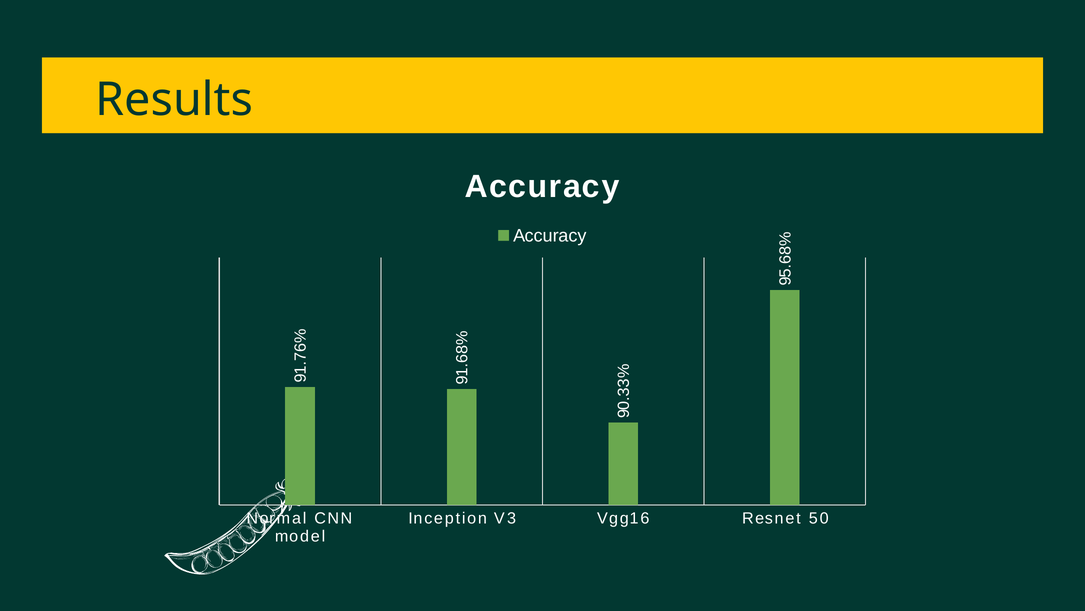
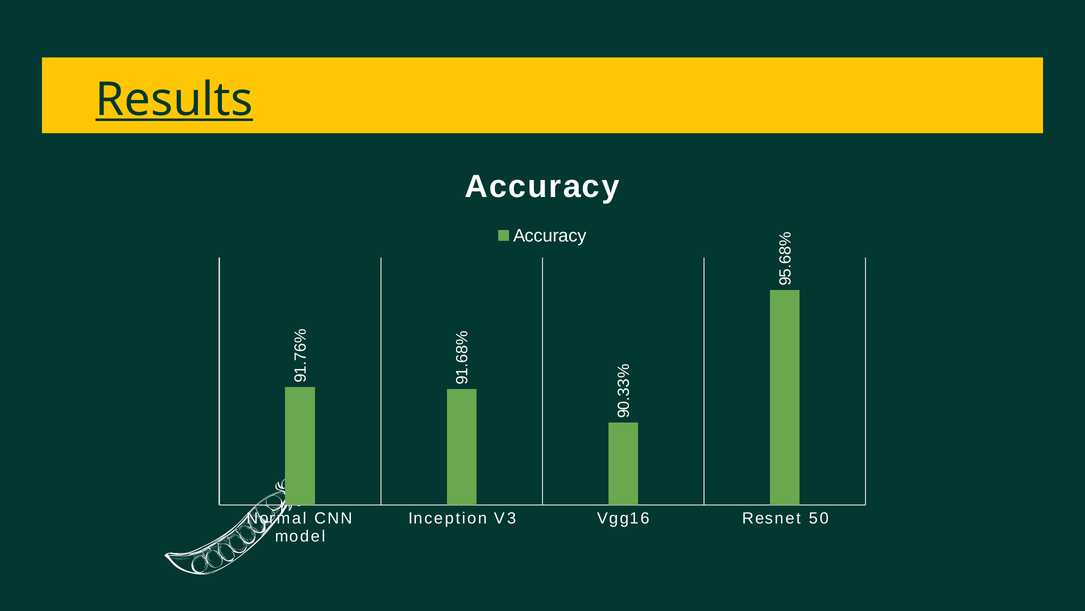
Results underline: none -> present (174, 100)
